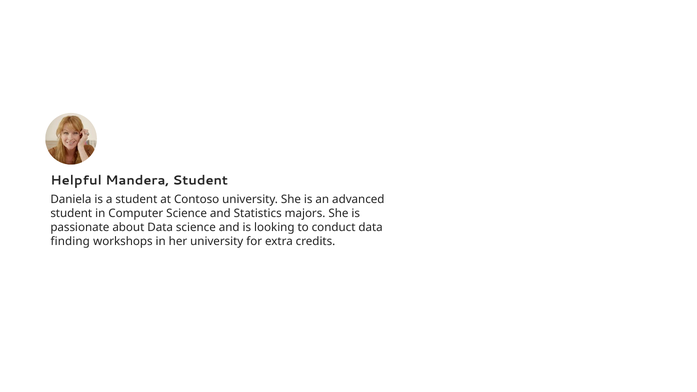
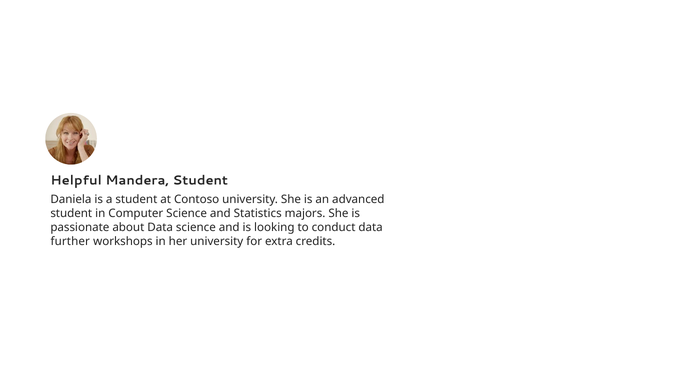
finding: finding -> further (70, 241)
